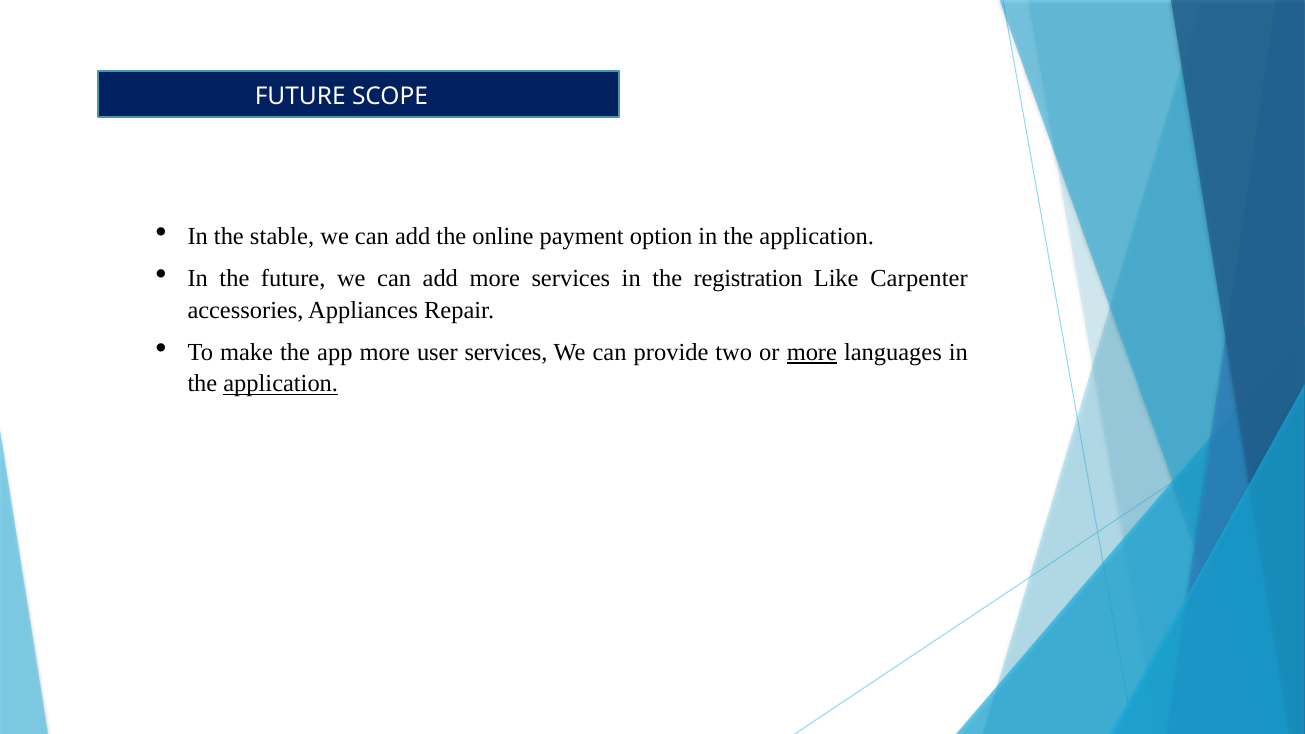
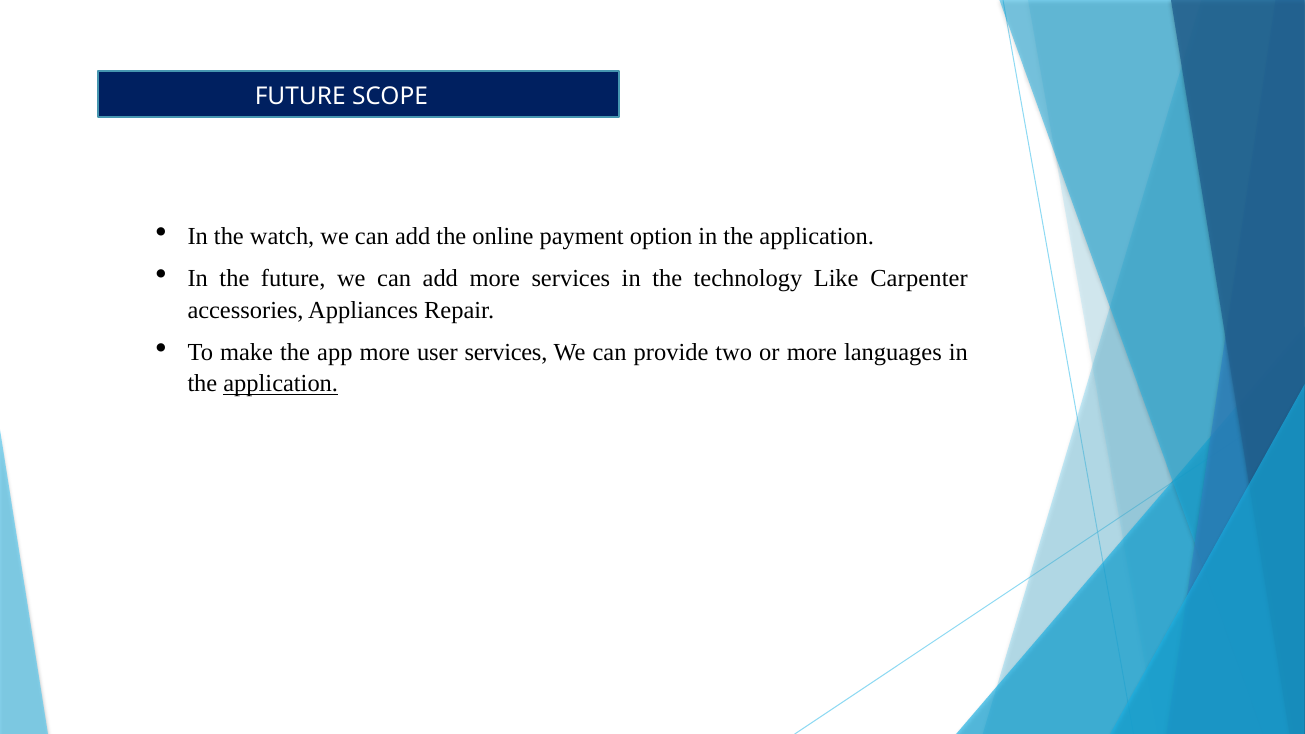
stable: stable -> watch (282, 236)
registration: registration -> technology (748, 279)
more underline: present -> none (812, 352)
